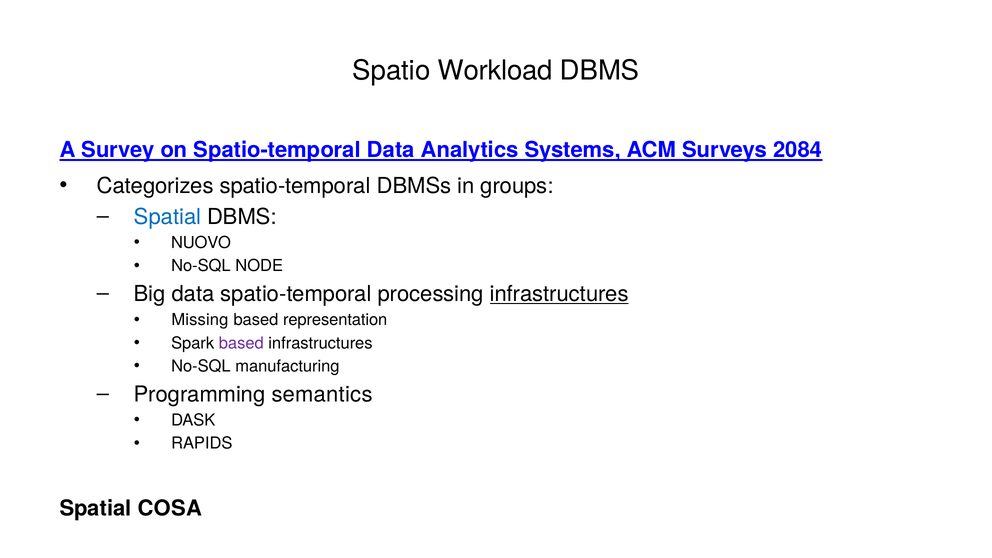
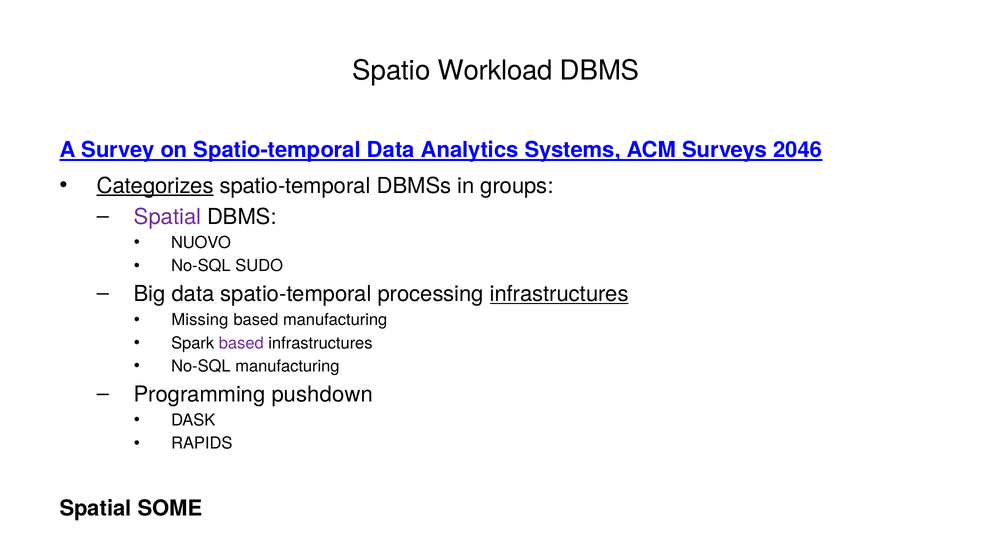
2084: 2084 -> 2046 (798, 150)
Categorizes underline: none -> present (155, 186)
Spatial colour: blue -> purple (168, 217)
NODE: NODE -> SUDO (259, 266)
based representation: representation -> manufacturing (335, 320)
semantics: semantics -> pushdown (322, 394)
COSA: COSA -> SOME (170, 508)
